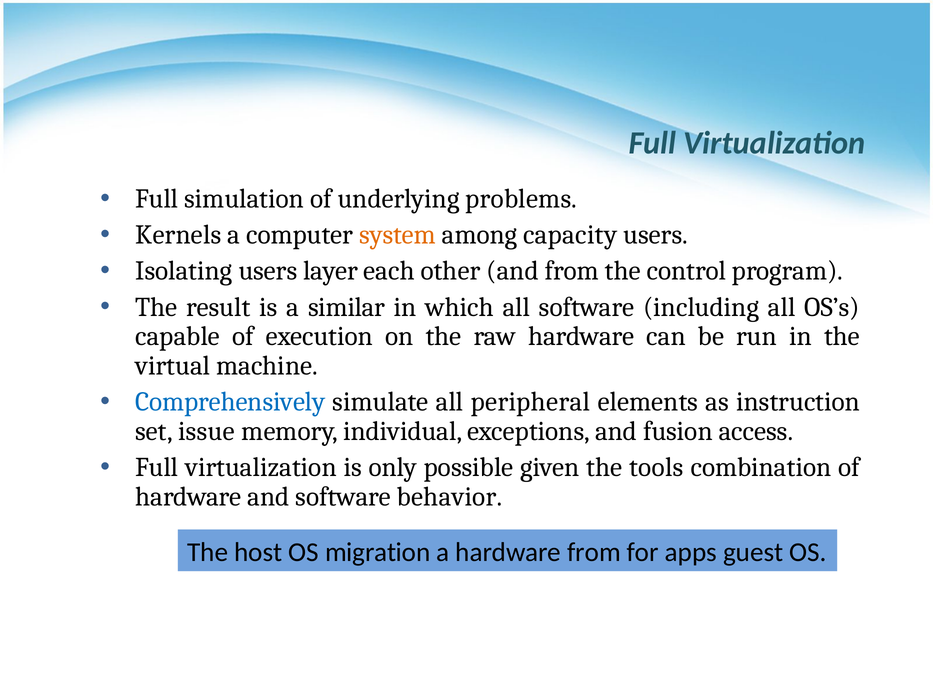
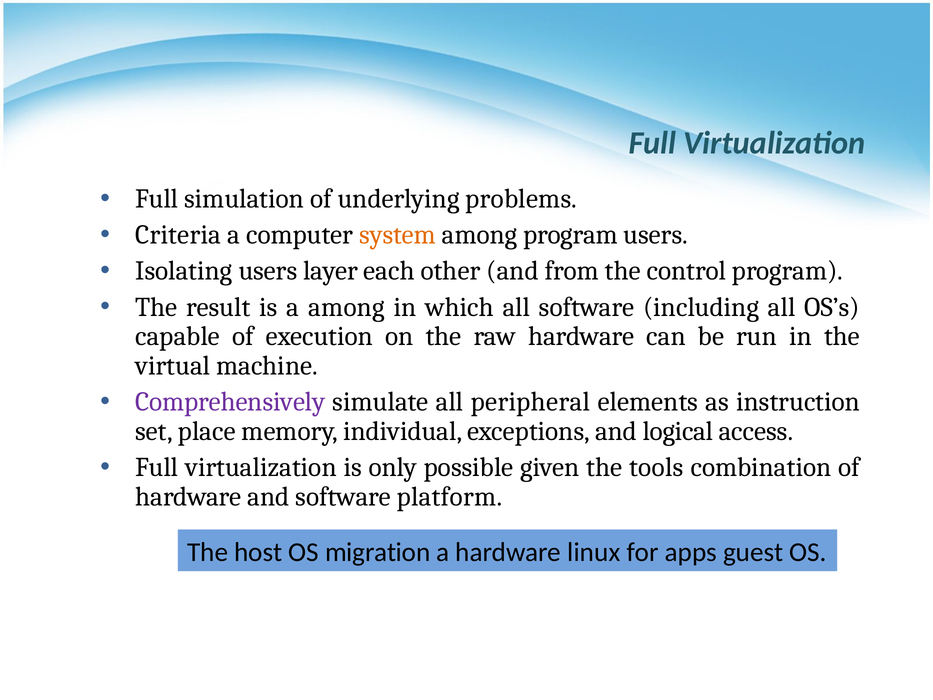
Kernels: Kernels -> Criteria (178, 235)
among capacity: capacity -> program (570, 235)
a similar: similar -> among (346, 307)
Comprehensively colour: blue -> purple (230, 402)
issue: issue -> place (207, 431)
fusion: fusion -> logical (678, 431)
behavior: behavior -> platform (449, 497)
hardware from: from -> linux (594, 552)
